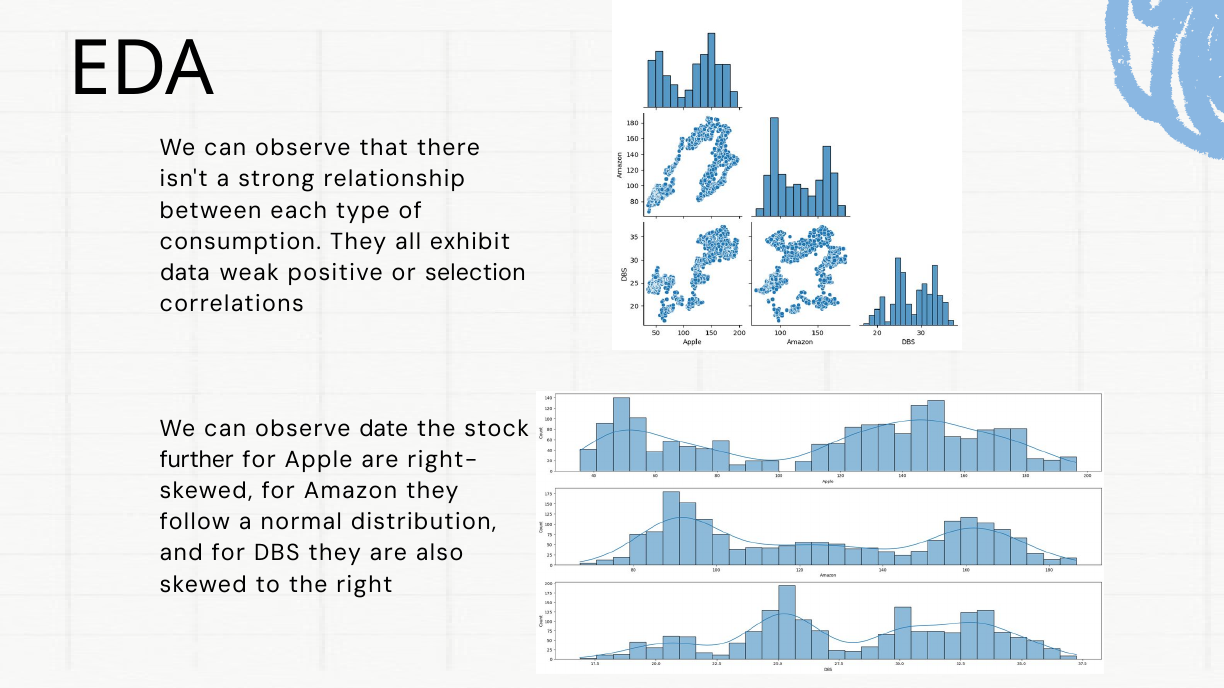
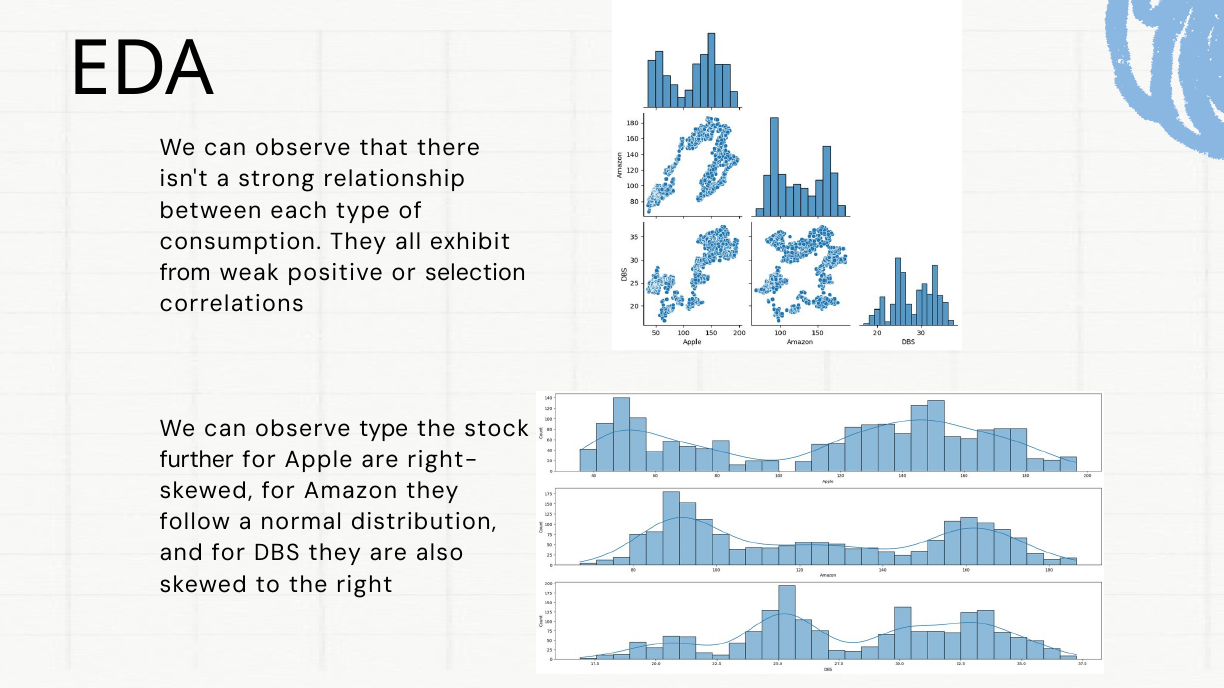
data: data -> from (185, 273)
observe date: date -> type (384, 429)
